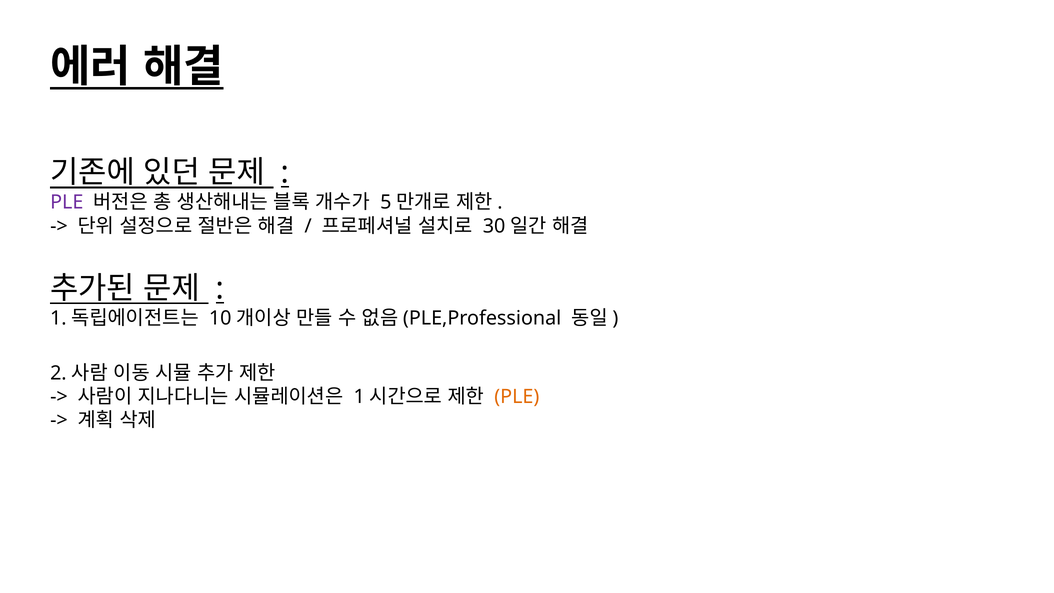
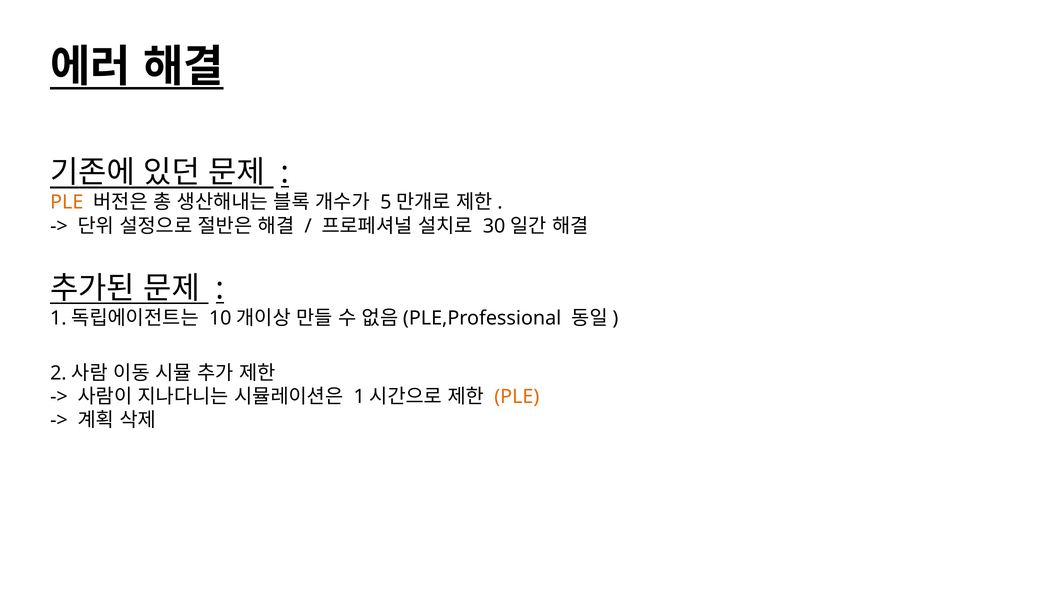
PLE colour: purple -> orange (67, 202)
